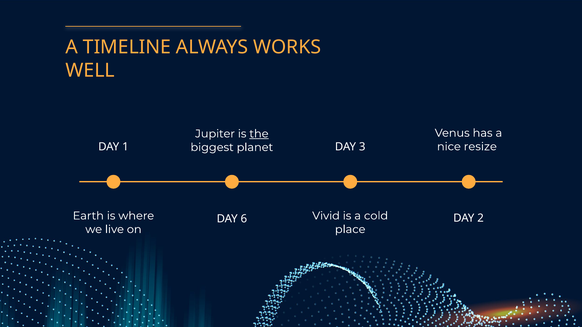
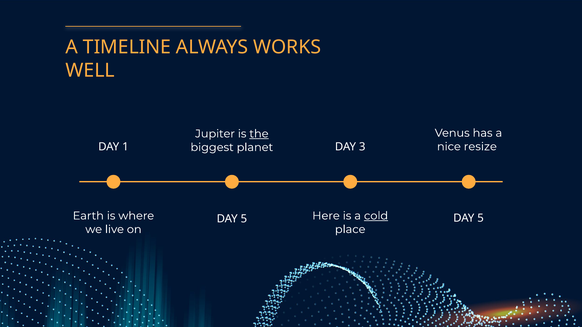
Vivid: Vivid -> Here (326, 216)
cold underline: none -> present (376, 216)
2: 2 -> 5 (480, 218)
6: 6 -> 5 (244, 219)
